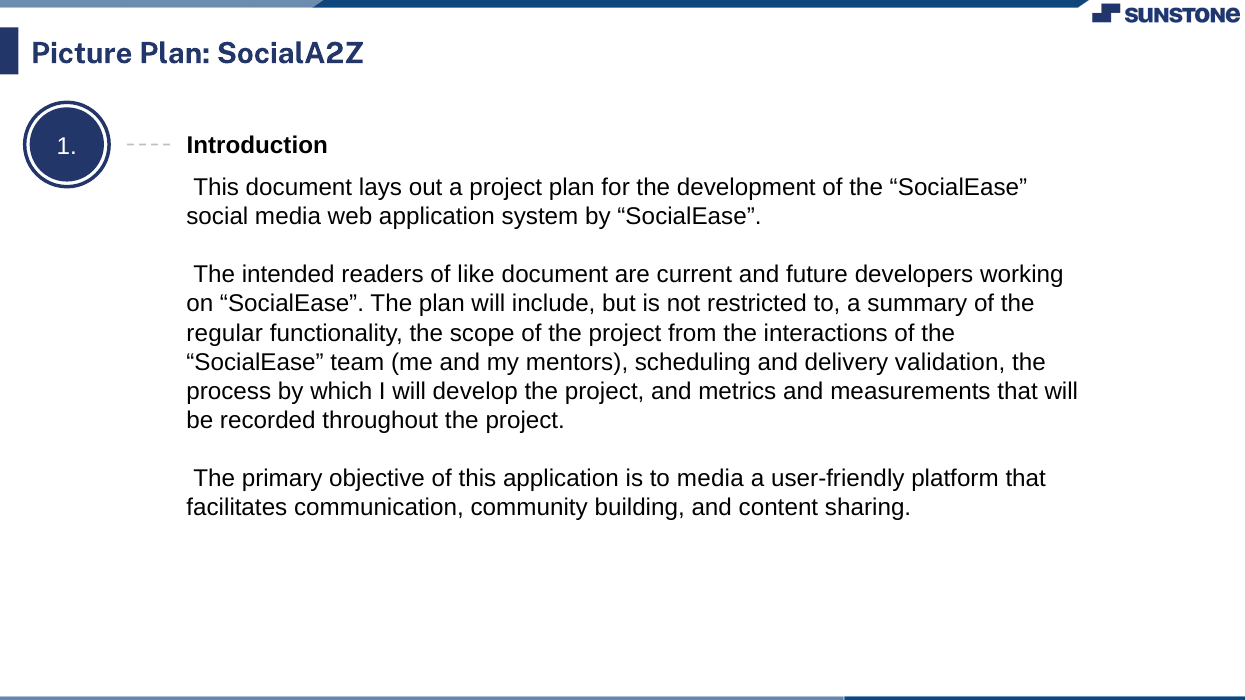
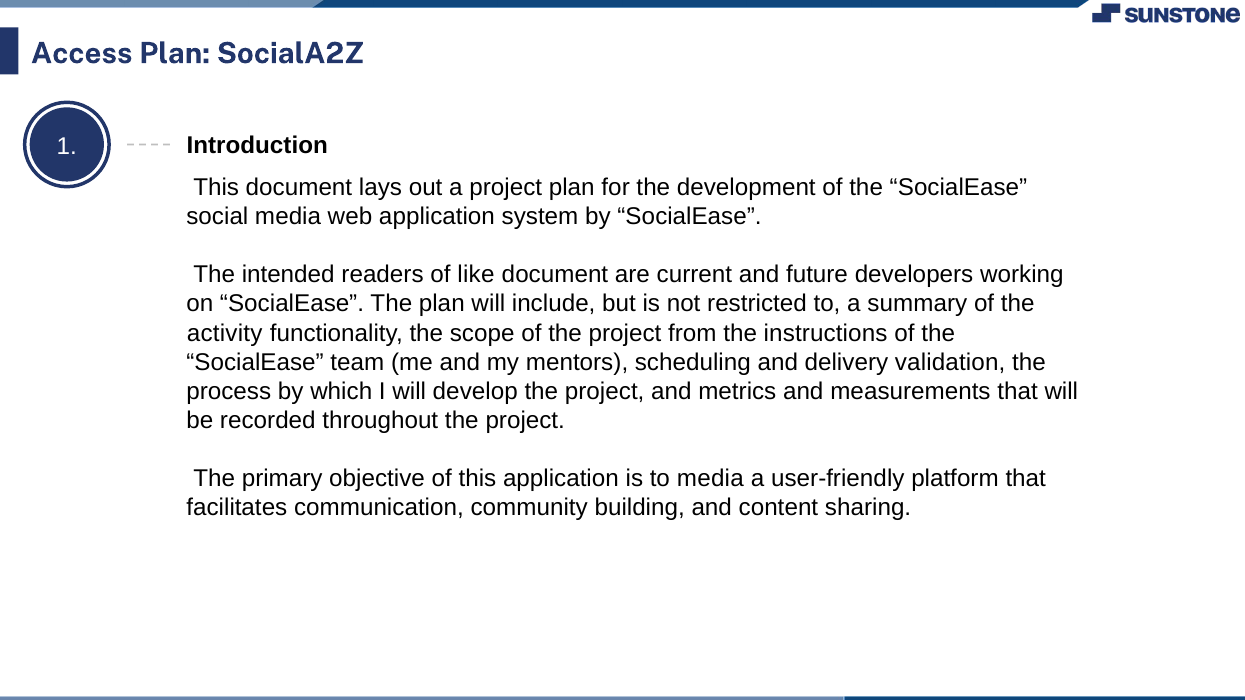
Picture: Picture -> Access (82, 54)
regular: regular -> activity (225, 333)
interactions: interactions -> instructions (826, 333)
